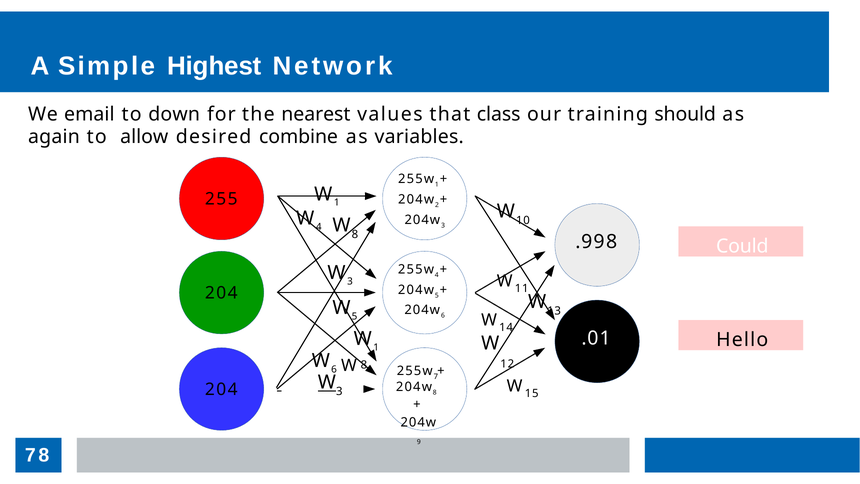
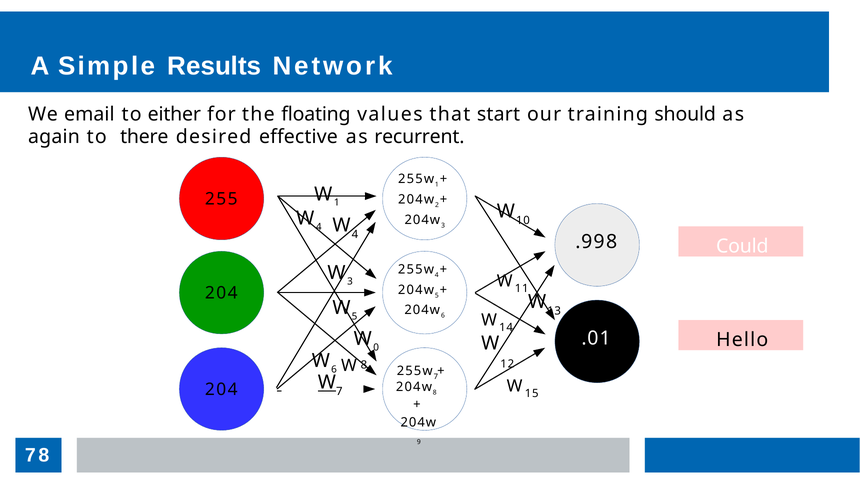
Highest: Highest -> Results (214, 66)
down: down -> either (174, 114)
nearest: nearest -> floating (316, 114)
class: class -> start (499, 114)
allow: allow -> there (144, 137)
combine: combine -> effective (298, 137)
variables: variables -> recurrent (419, 137)
8: 8 -> 4 (355, 234)
1: 1 -> 0 (376, 347)
3: 3 -> 7 (339, 391)
